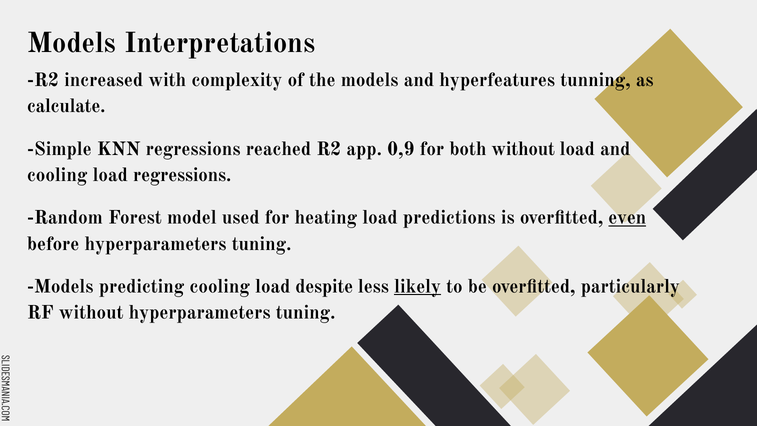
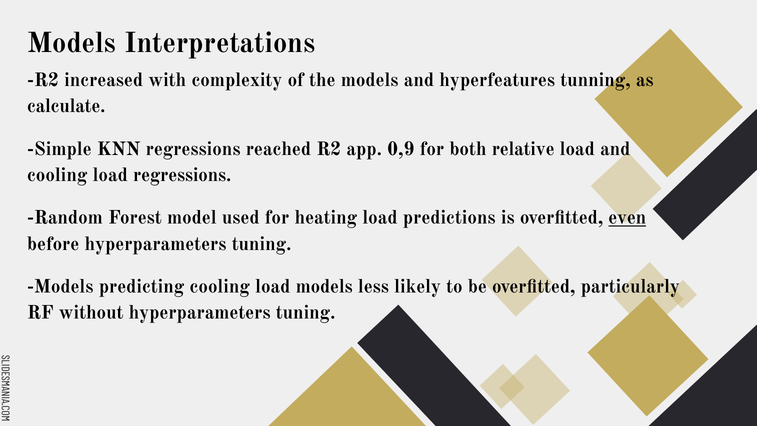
both without: without -> relative (523, 149)
load despite: despite -> models (324, 286)
likely underline: present -> none (418, 286)
